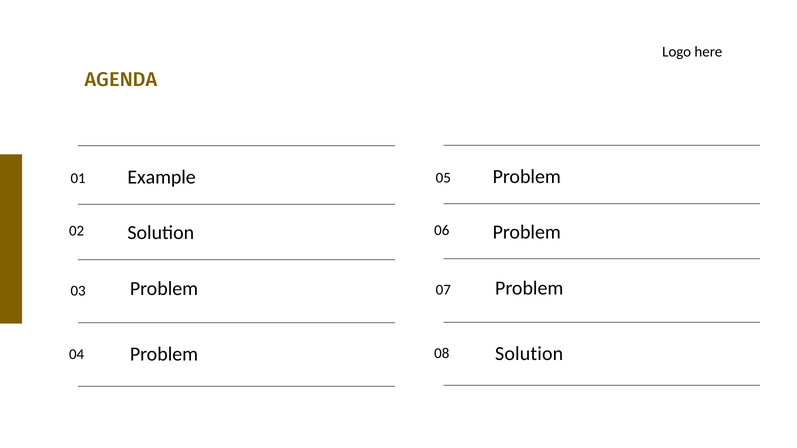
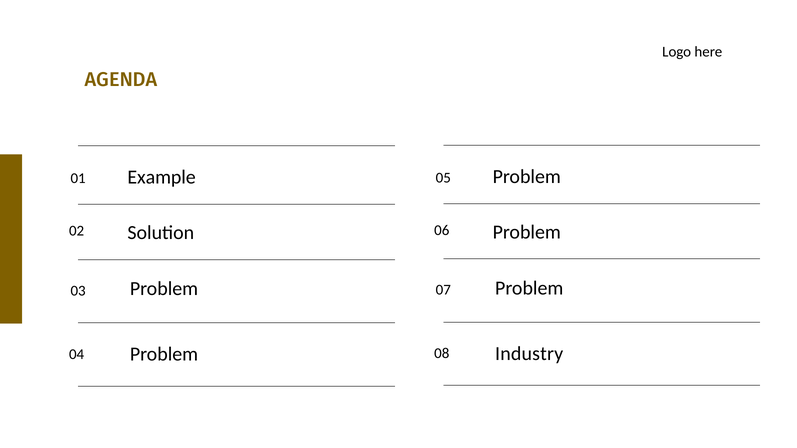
Solution: Solution -> Industry (529, 354)
